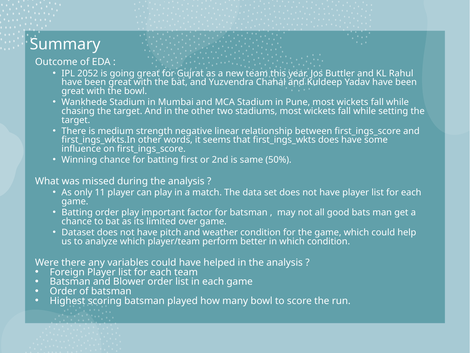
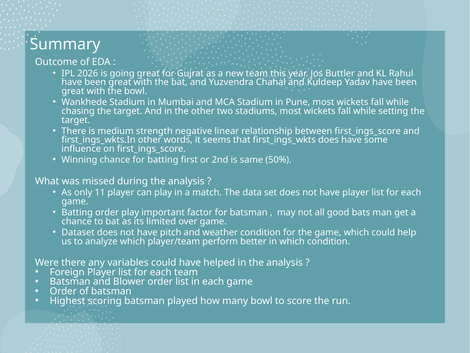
2052: 2052 -> 2026 (88, 73)
